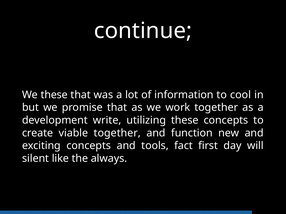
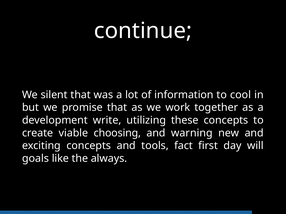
We these: these -> silent (54, 95)
viable together: together -> choosing (117, 133)
function: function -> warning (192, 133)
silent: silent -> goals (36, 159)
